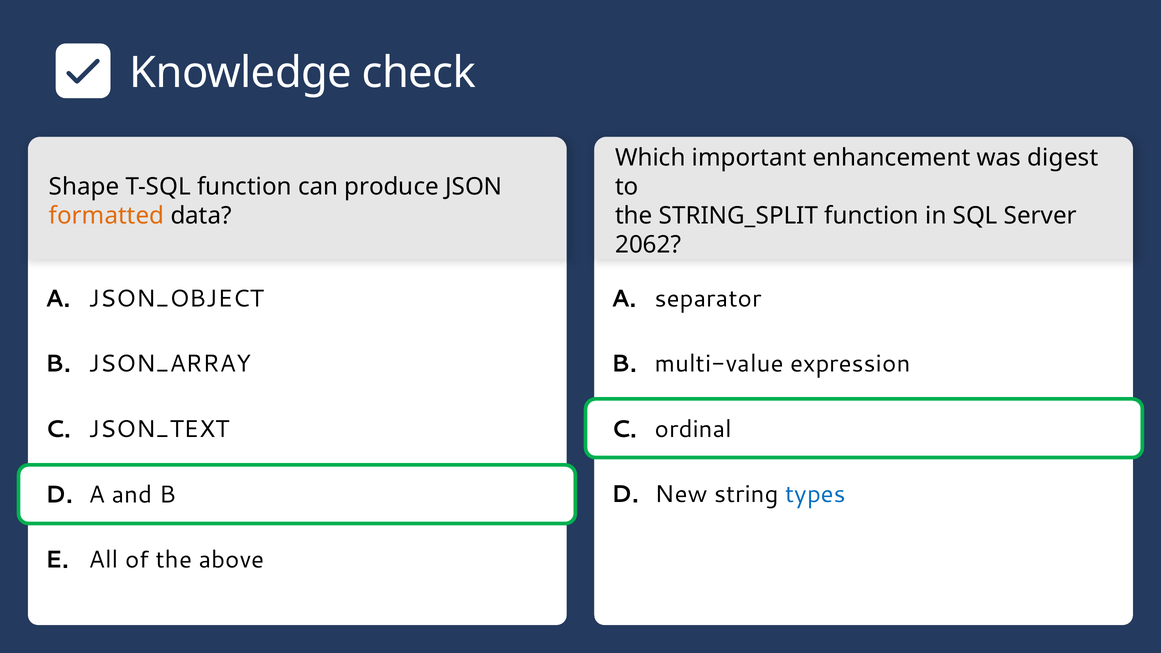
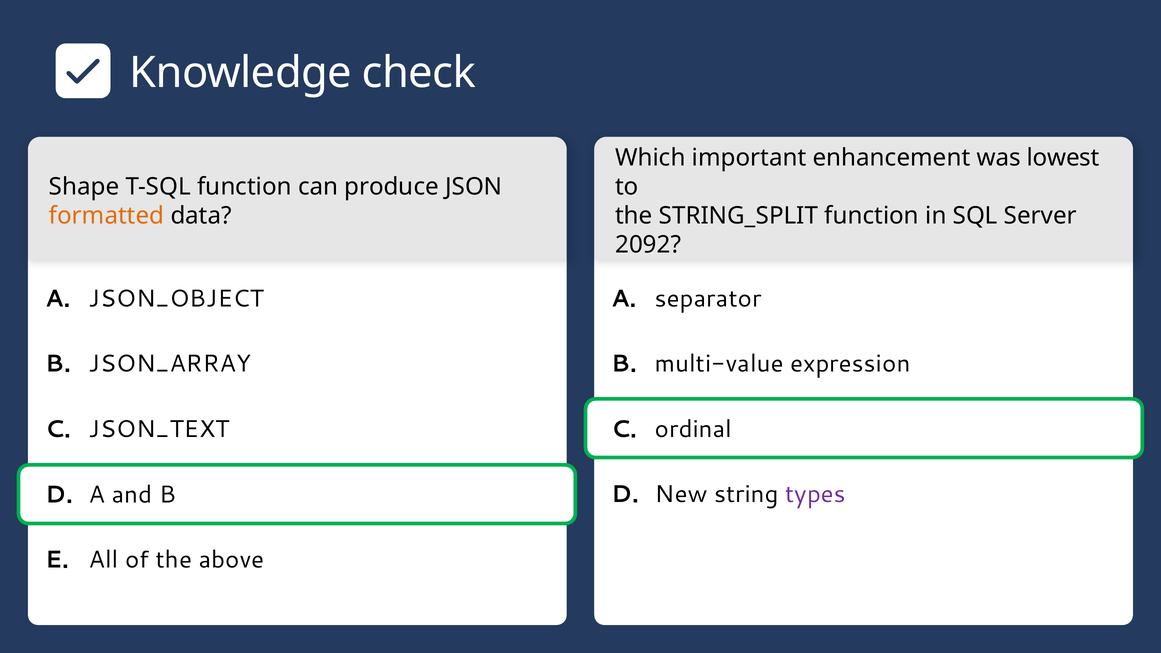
digest: digest -> lowest (1063, 158)
2062: 2062 -> 2092 (648, 245)
types colour: blue -> purple (816, 495)
